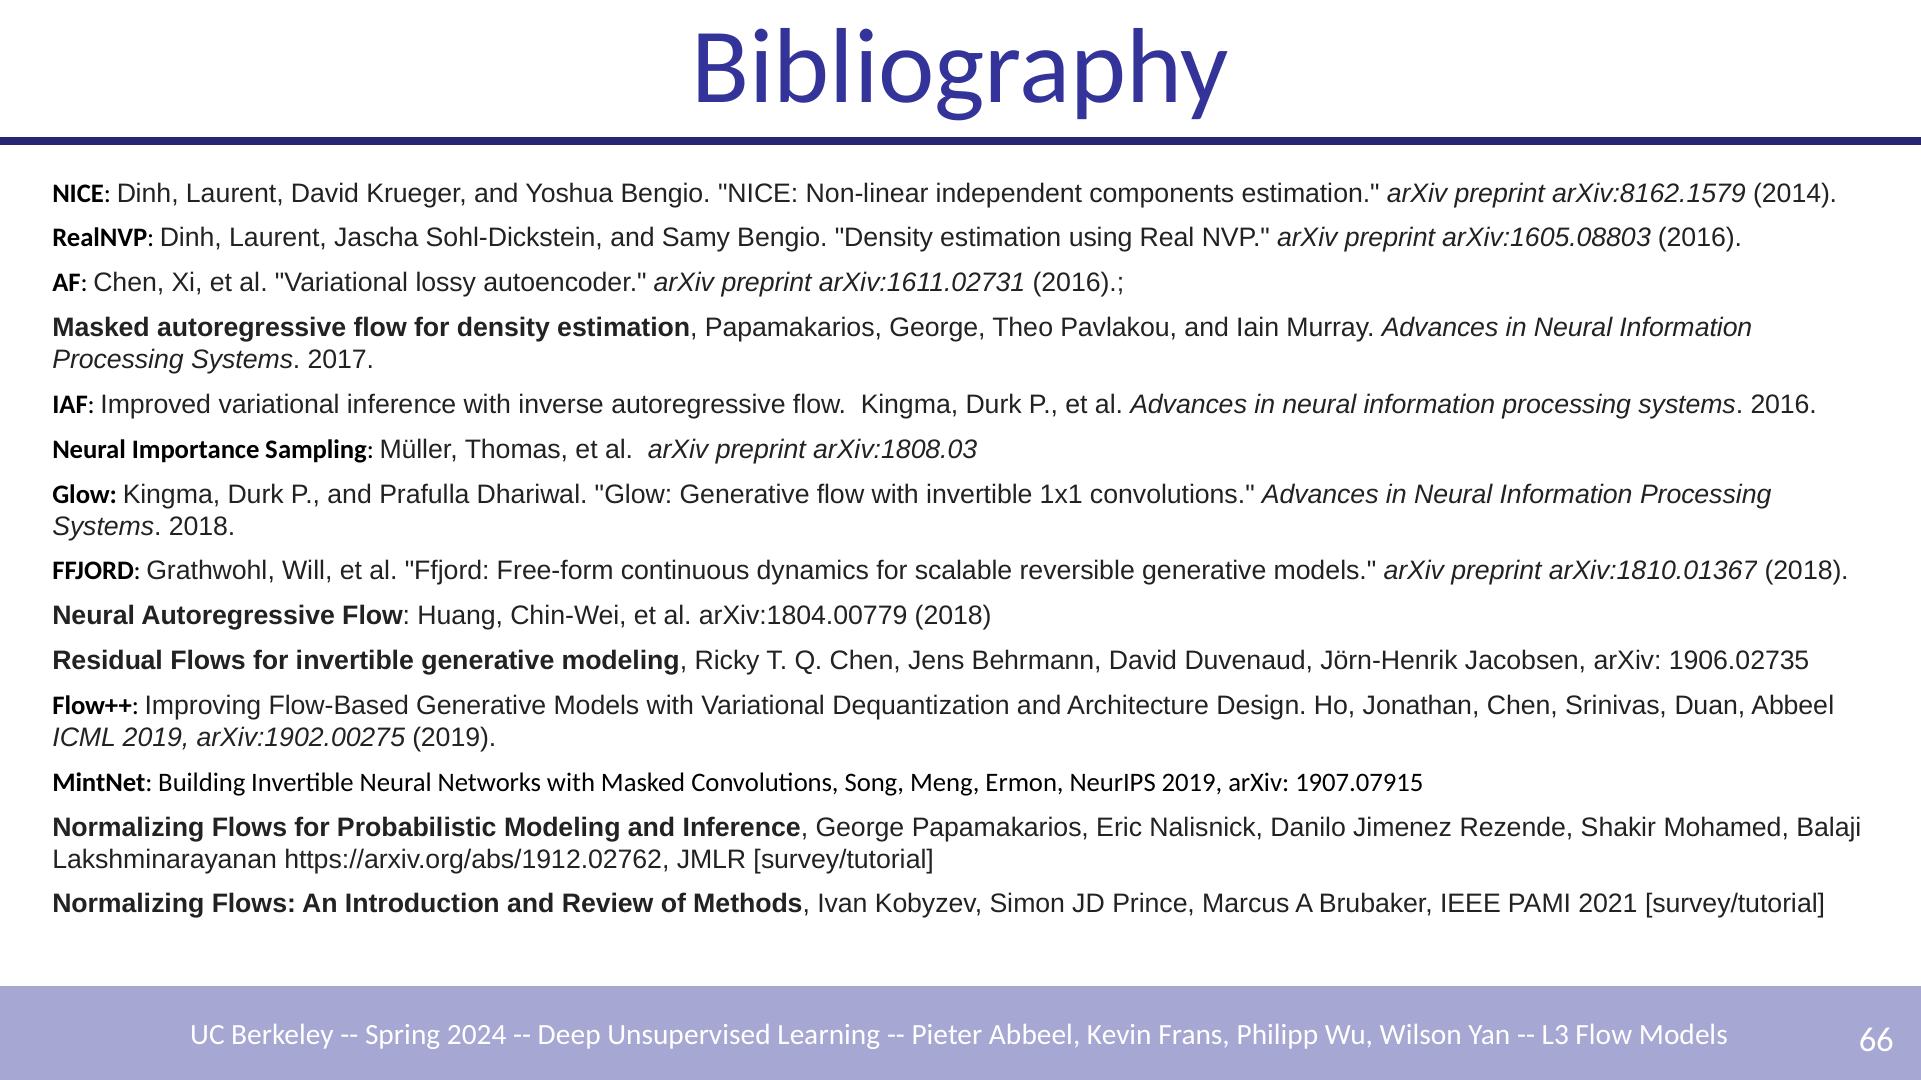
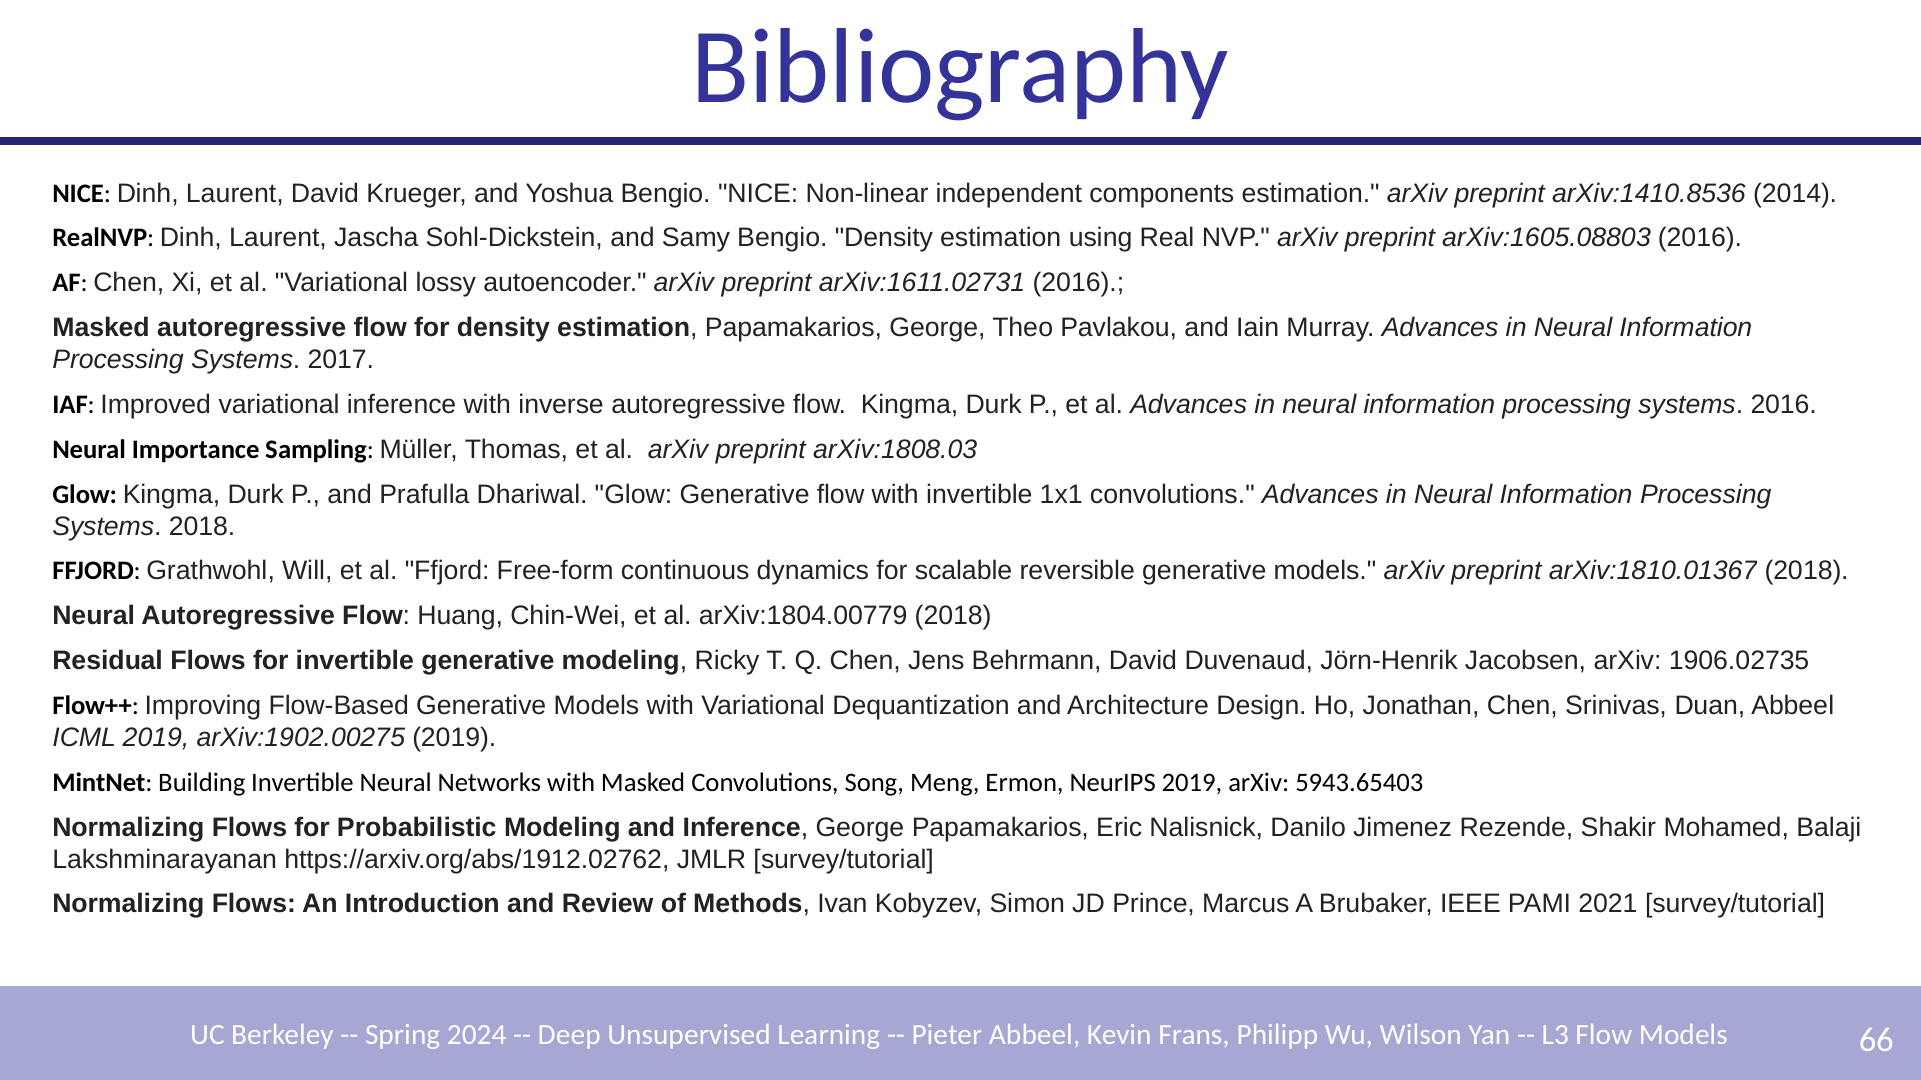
arXiv:8162.1579: arXiv:8162.1579 -> arXiv:1410.8536 (1649, 193)
1907.07915: 1907.07915 -> 5943.65403 (1359, 783)
